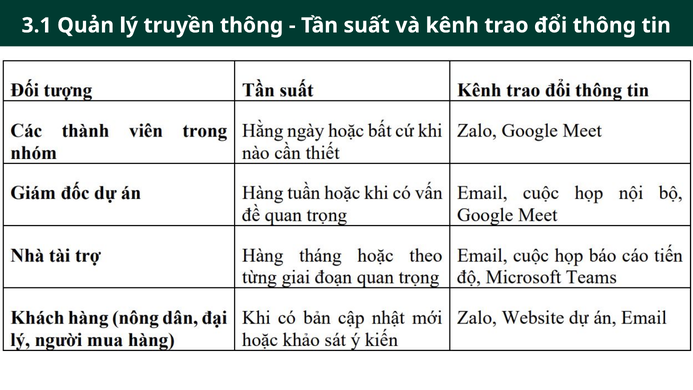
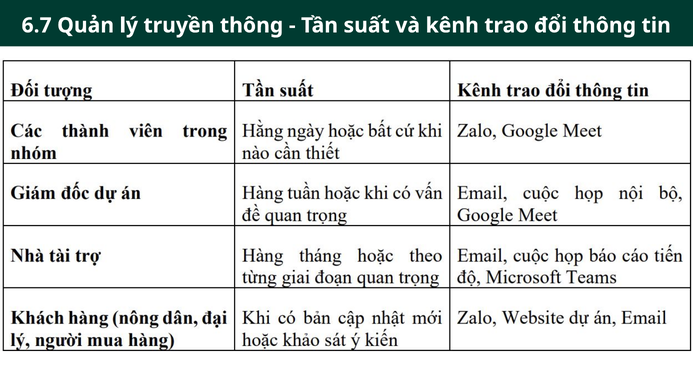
3.1: 3.1 -> 6.7 (37, 25)
